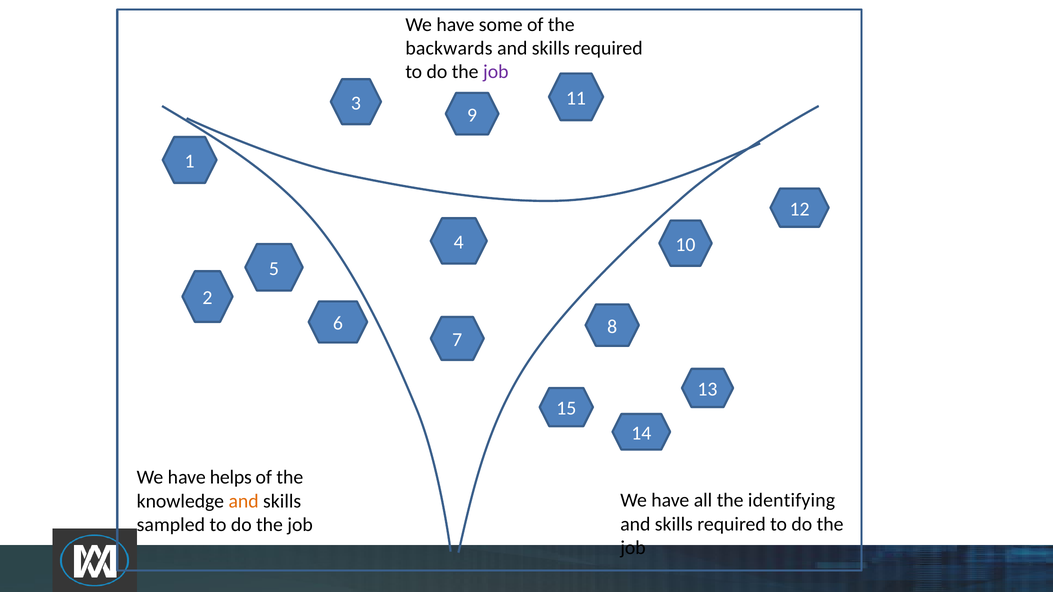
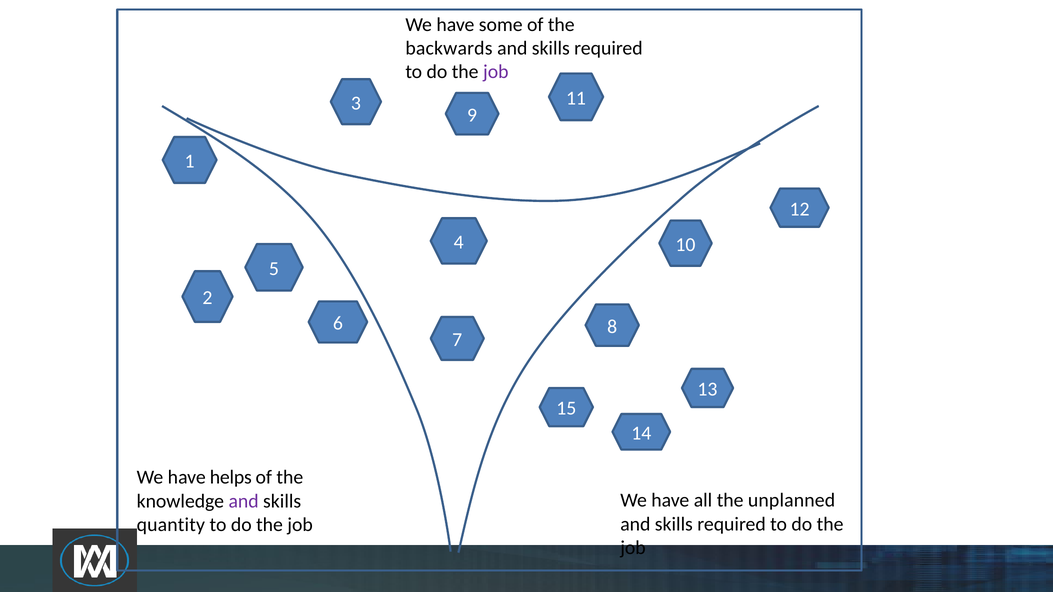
identifying: identifying -> unplanned (792, 501)
and colour: orange -> purple (244, 501)
sampled: sampled -> quantity (171, 525)
